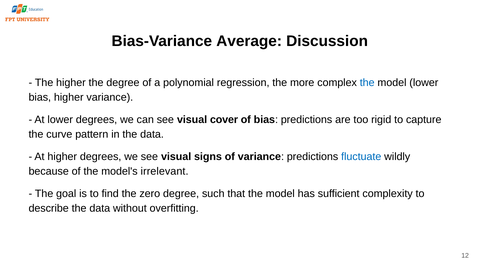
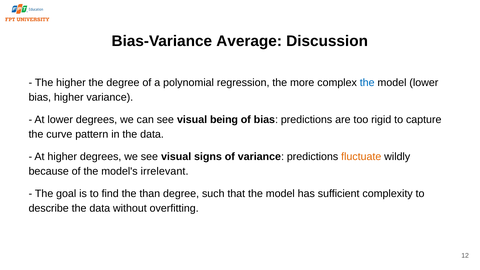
cover: cover -> being (224, 120)
fluctuate colour: blue -> orange (361, 157)
zero: zero -> than (150, 194)
